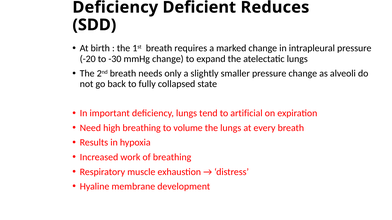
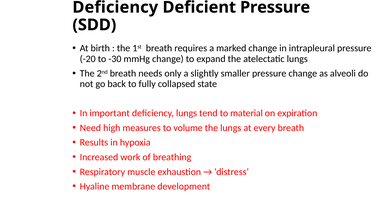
Deficient Reduces: Reduces -> Pressure (275, 7)
artificial: artificial -> material (247, 114)
high breathing: breathing -> measures (142, 128)
